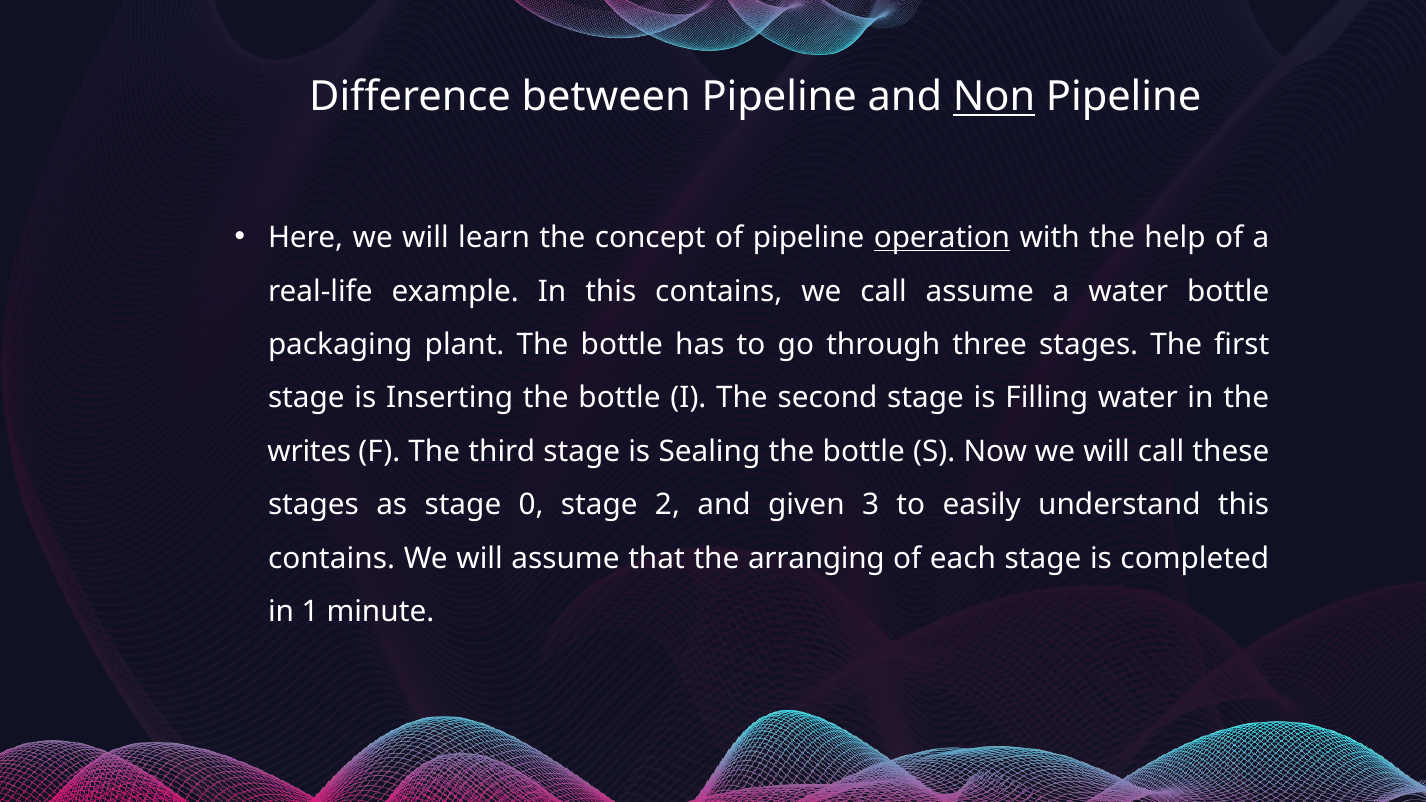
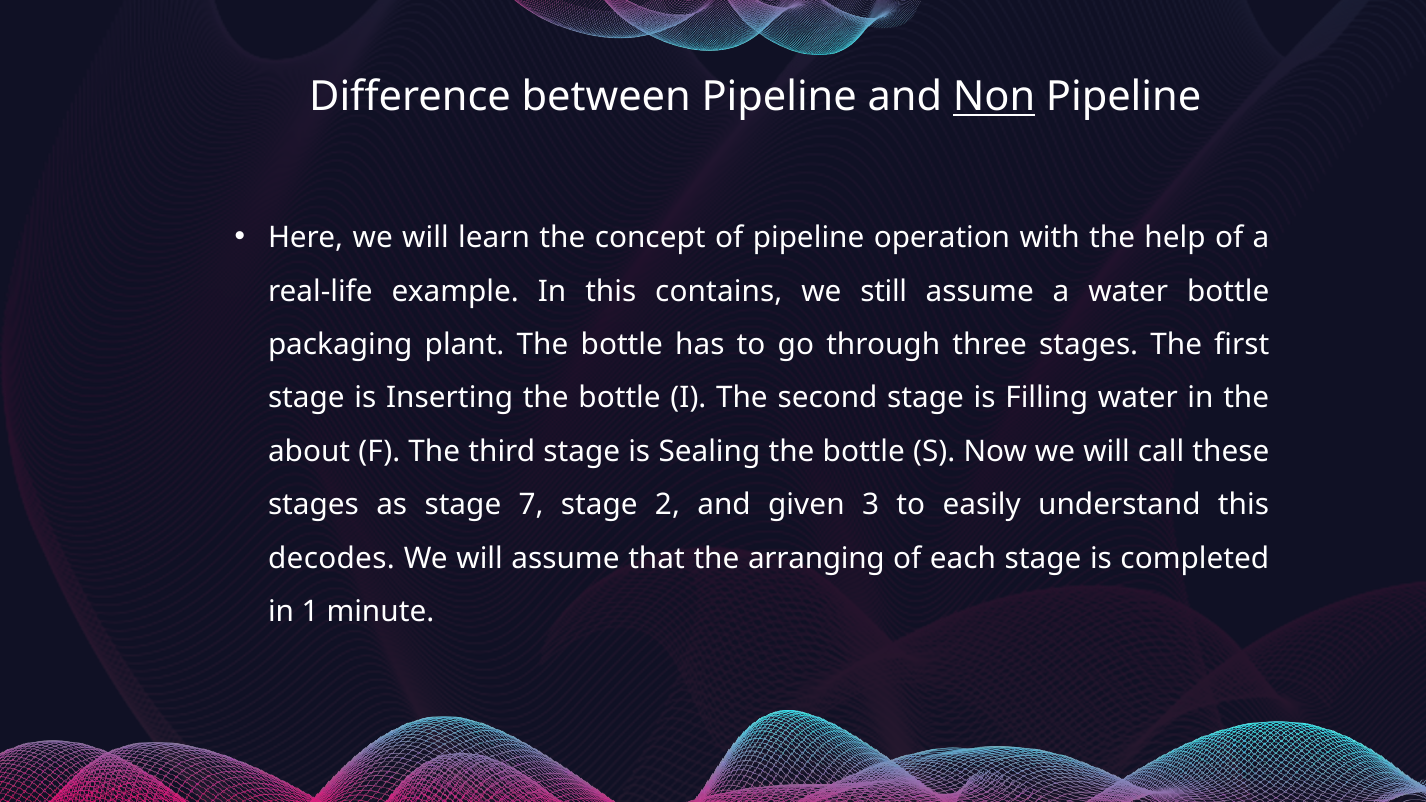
operation underline: present -> none (942, 238)
we call: call -> still (884, 291)
writes: writes -> about (309, 452)
0: 0 -> 7 (531, 505)
contains: contains -> decodes (331, 559)
